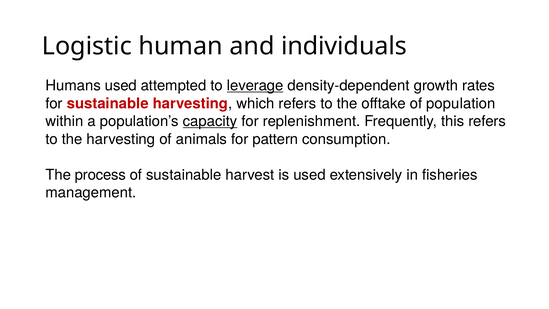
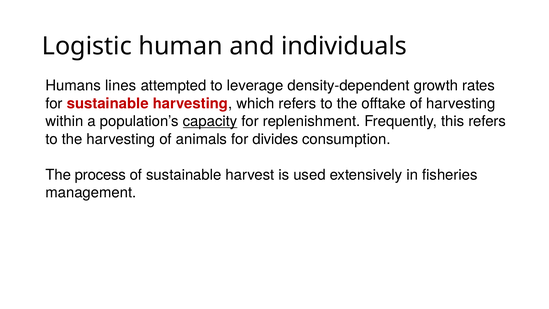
Humans used: used -> lines (121, 86)
leverage underline: present -> none (255, 86)
of population: population -> harvesting (461, 103)
pattern: pattern -> divides (275, 139)
